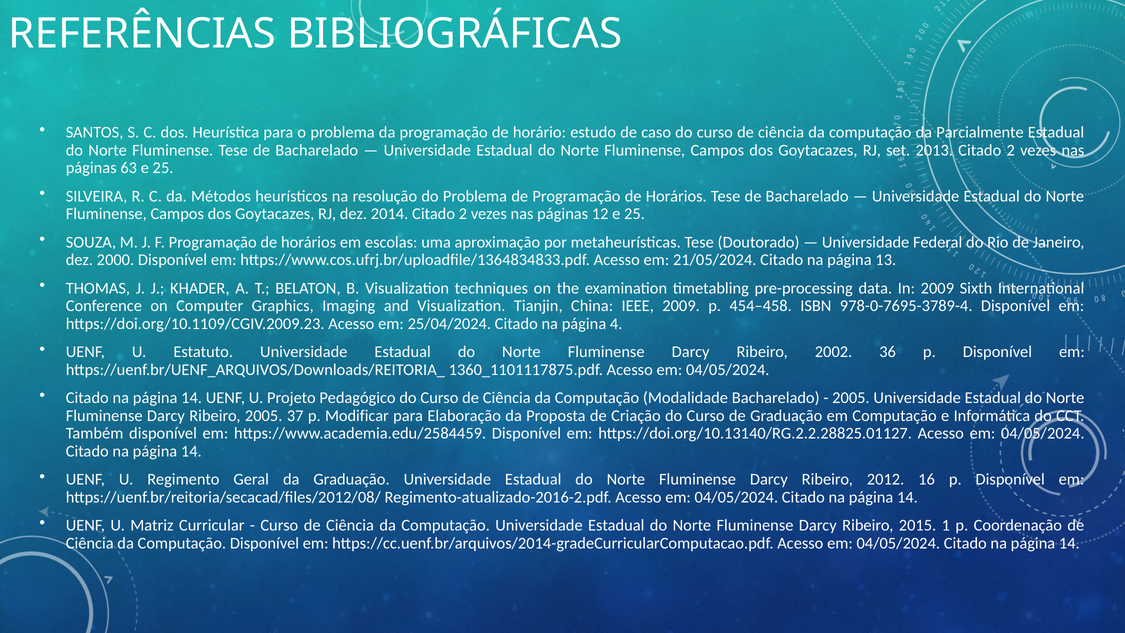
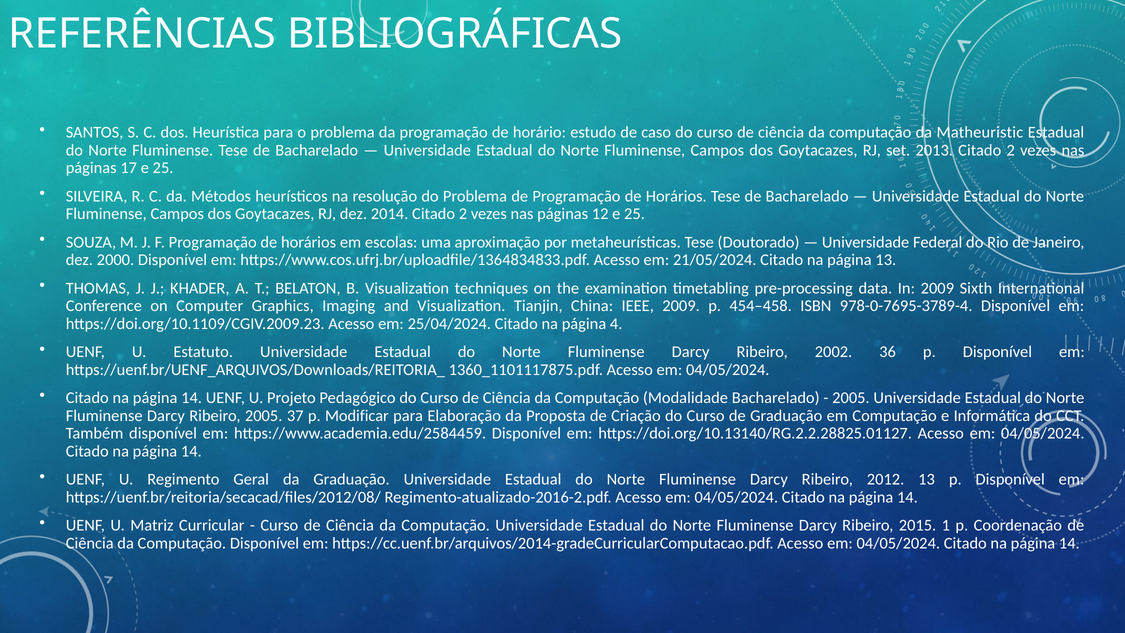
Parcialmente: Parcialmente -> Matheuristic (980, 132)
63: 63 -> 17 (129, 168)
2012 16: 16 -> 13 (927, 479)
